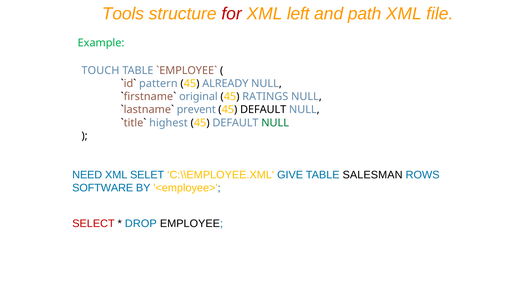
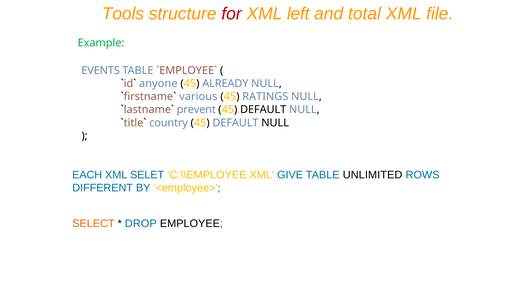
path: path -> total (365, 14)
TOUCH: TOUCH -> EVENTS (101, 71)
pattern: pattern -> anyone (158, 84)
original: original -> various (198, 97)
highest: highest -> country (169, 123)
NULL colour: green -> black (275, 123)
NEED: NEED -> EACH (87, 175)
SALESMAN: SALESMAN -> UNLIMITED (373, 175)
SOFTWARE: SOFTWARE -> DIFFERENT (103, 188)
SELECT colour: red -> orange (93, 224)
